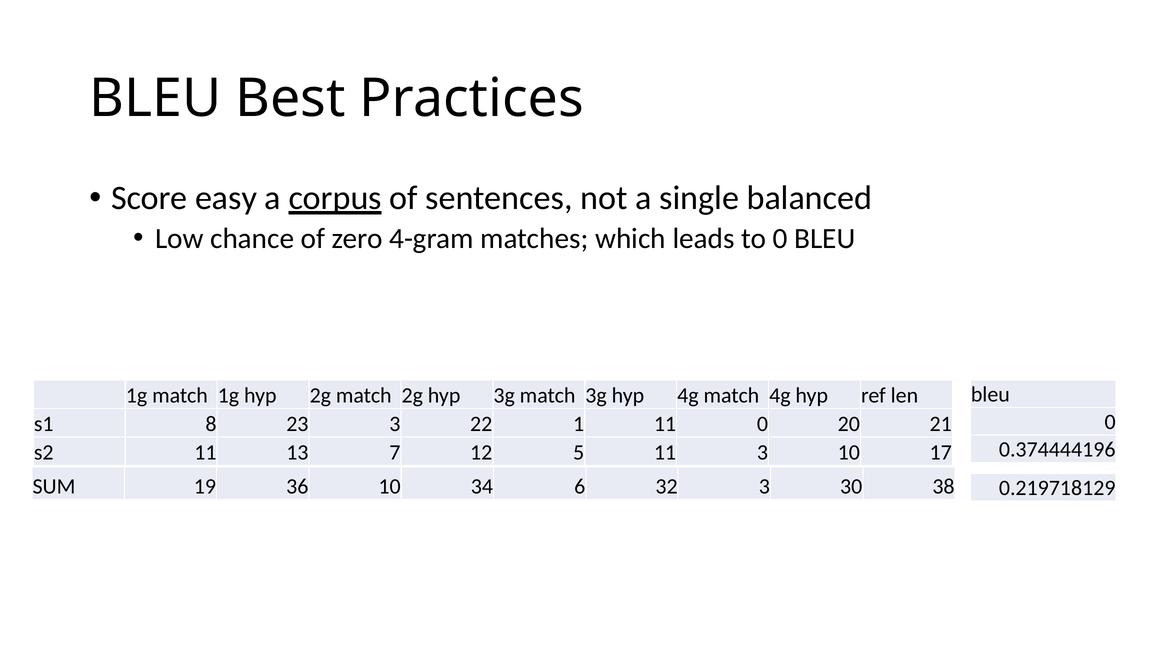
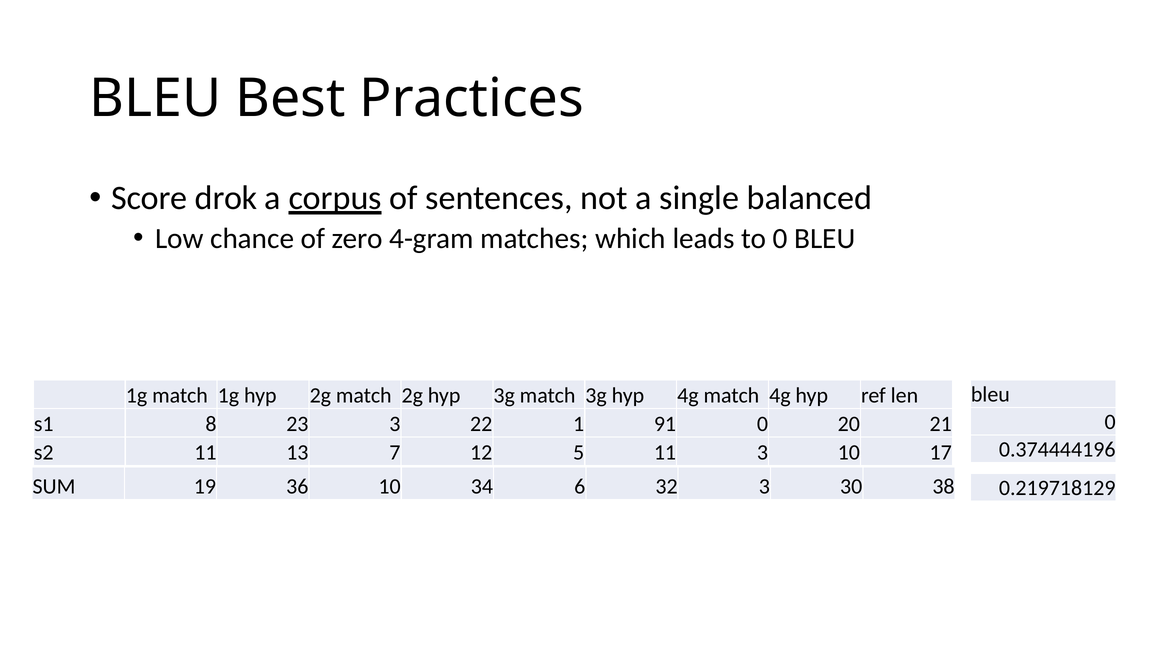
easy: easy -> drok (226, 198)
1 11: 11 -> 91 (665, 424)
